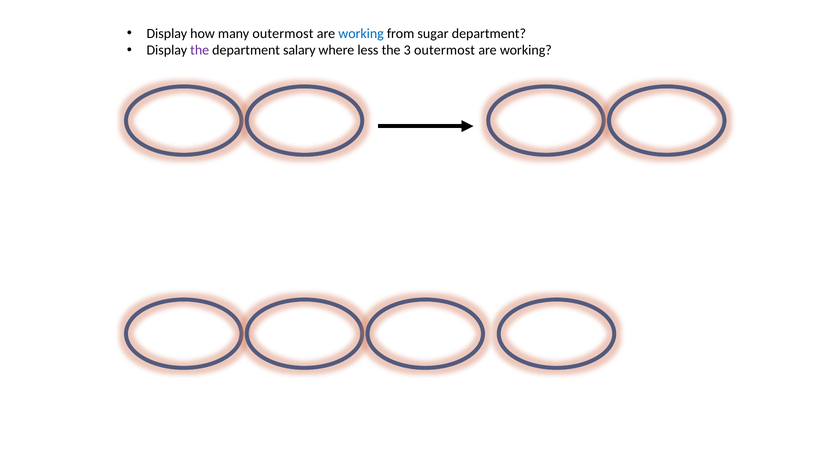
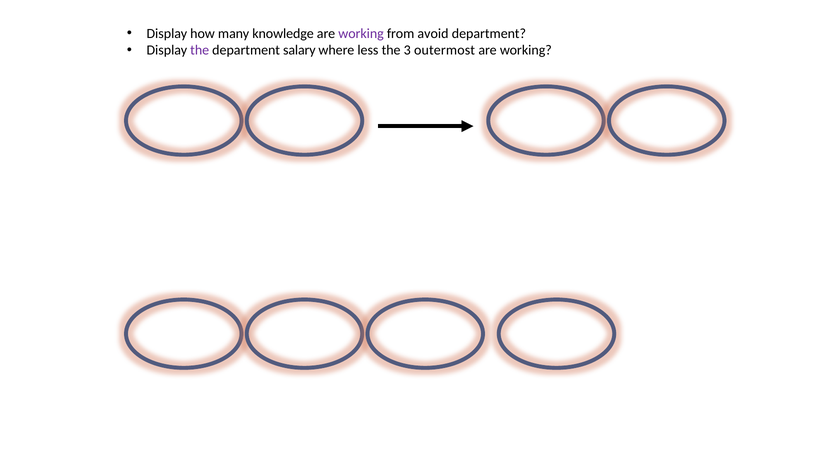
many outermost: outermost -> knowledge (283, 33)
working colour: blue -> purple (361, 33)
sugar: sugar -> avoid (433, 33)
